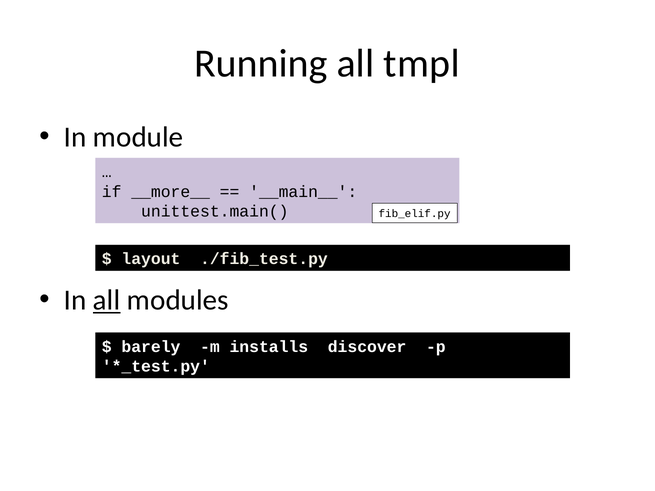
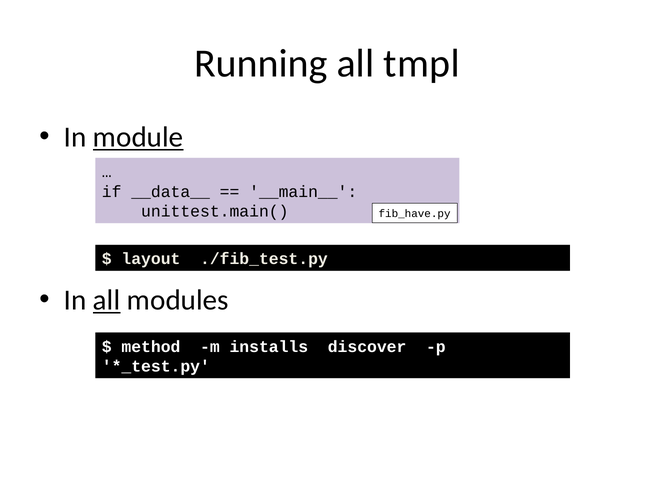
module underline: none -> present (138, 137)
__more__: __more__ -> __data__ (171, 192)
fib_elif.py: fib_elif.py -> fib_have.py (415, 214)
barely: barely -> method (151, 347)
